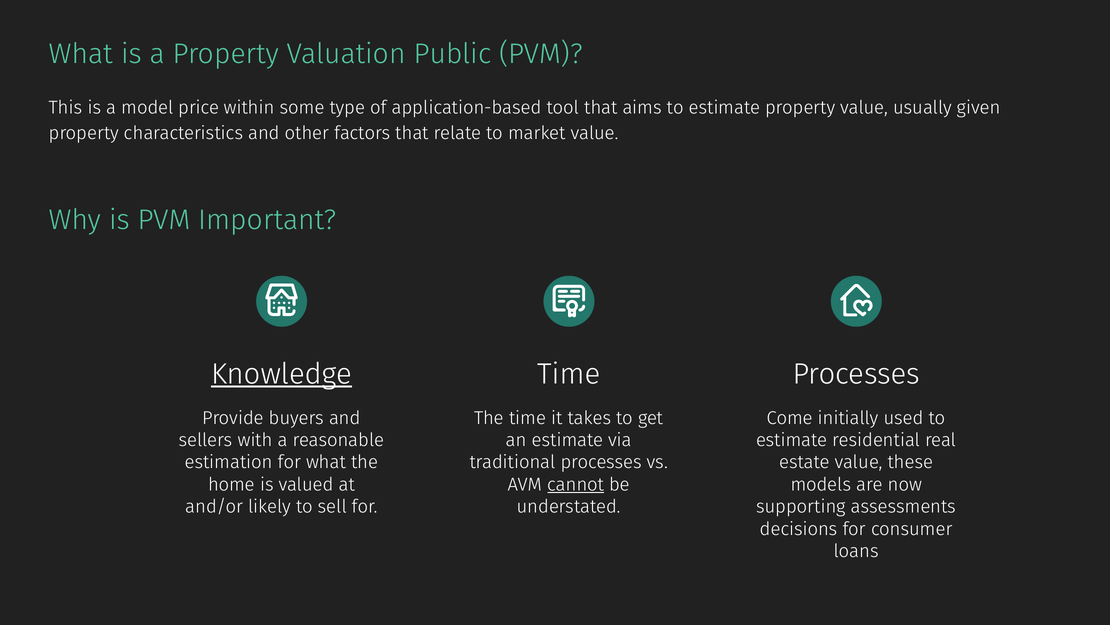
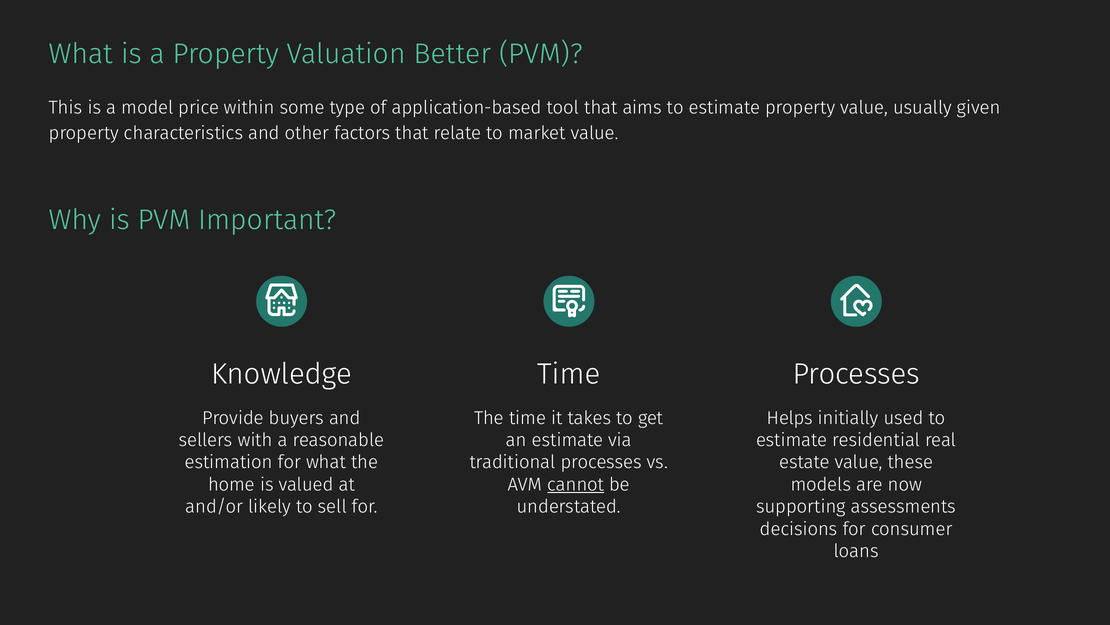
Public: Public -> Better (452, 54)
Knowledge underline: present -> none (282, 374)
Come: Come -> Helps (790, 417)
